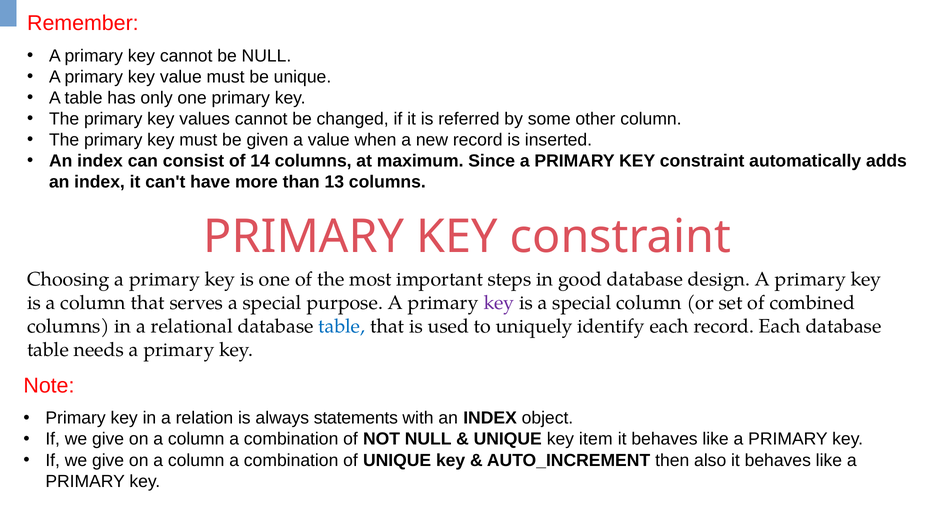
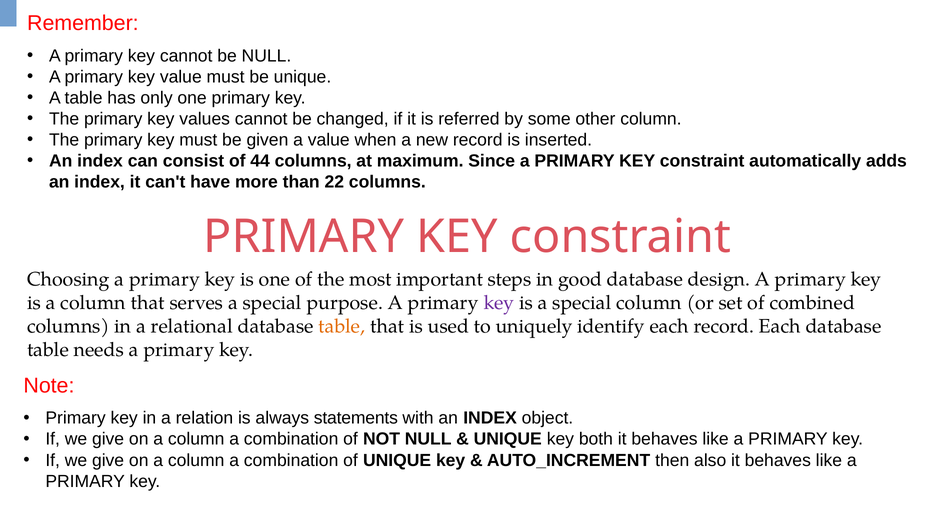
14: 14 -> 44 (260, 161)
13: 13 -> 22 (334, 182)
table colour: blue -> orange (342, 326)
item: item -> both (596, 439)
